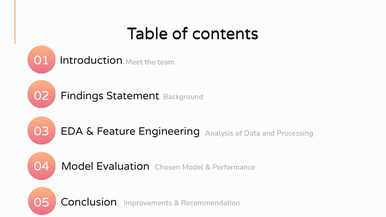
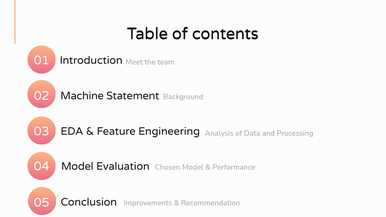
Findings: Findings -> Machine (82, 96)
